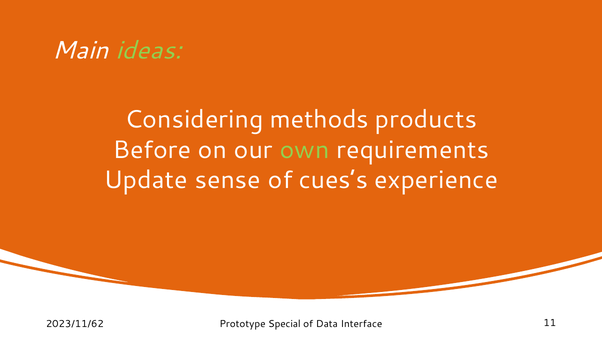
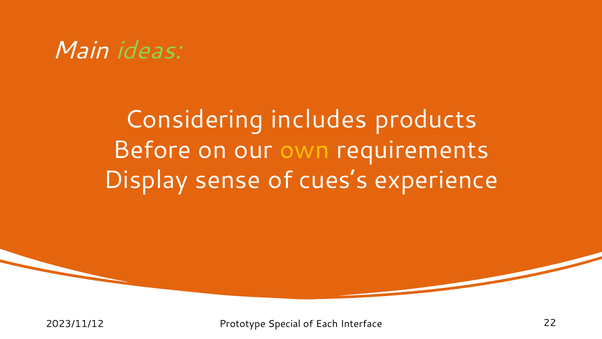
methods: methods -> includes (319, 119)
own colour: light green -> yellow (305, 150)
Update: Update -> Display (146, 180)
2023/11/62: 2023/11/62 -> 2023/11/12 (75, 324)
Data: Data -> Each (327, 324)
11: 11 -> 22 (550, 322)
